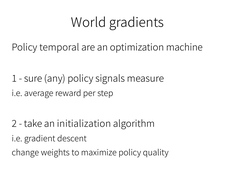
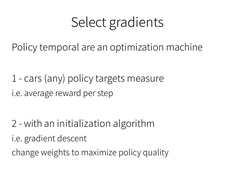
World: World -> Select (89, 23)
sure: sure -> cars (33, 79)
signals: signals -> targets (110, 79)
take: take -> with (33, 124)
